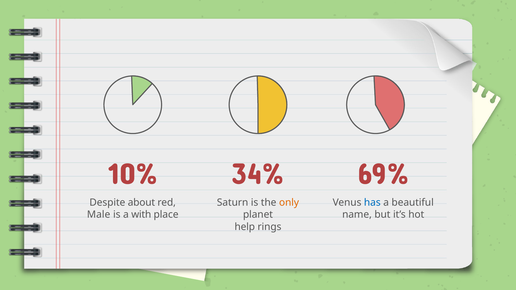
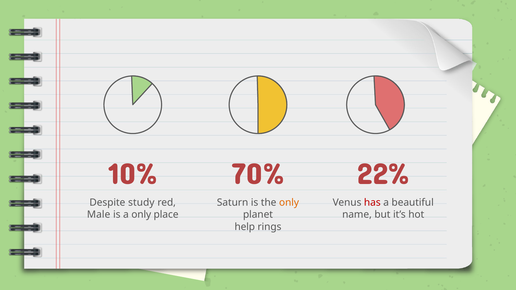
34%: 34% -> 70% (258, 174)
69%: 69% -> 22% (383, 174)
about: about -> study (141, 203)
has colour: blue -> red (372, 203)
a with: with -> only (141, 215)
